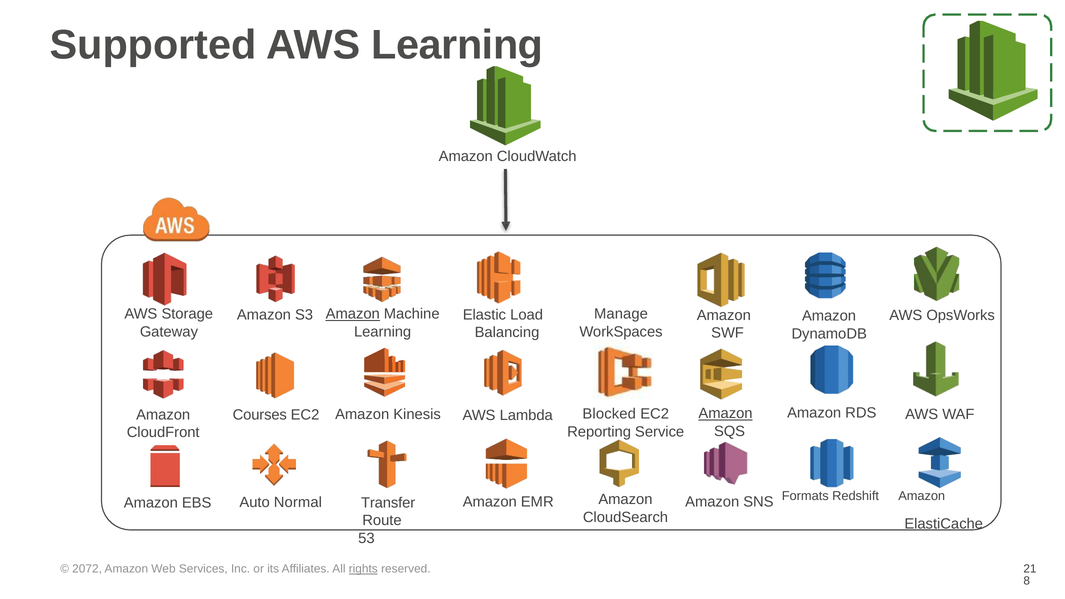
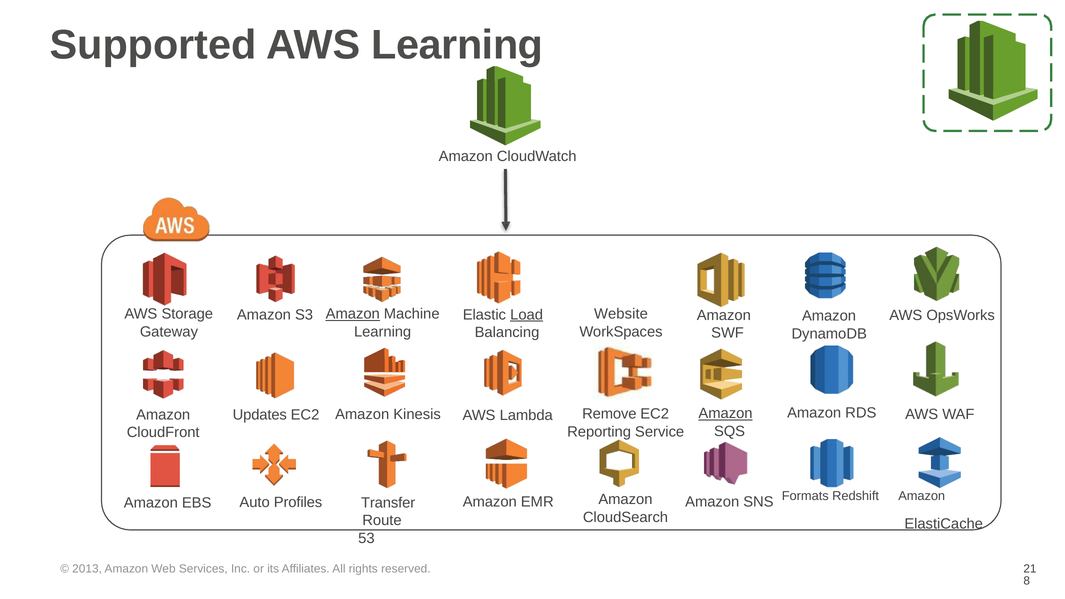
Manage: Manage -> Website (621, 314)
Load underline: none -> present (527, 315)
Blocked: Blocked -> Remove (609, 414)
Courses: Courses -> Updates (260, 415)
Normal: Normal -> Profiles (298, 502)
2072: 2072 -> 2013 (87, 569)
rights underline: present -> none (363, 569)
